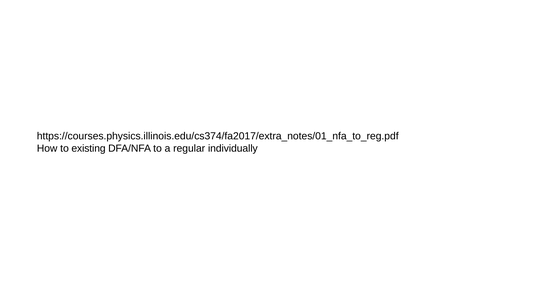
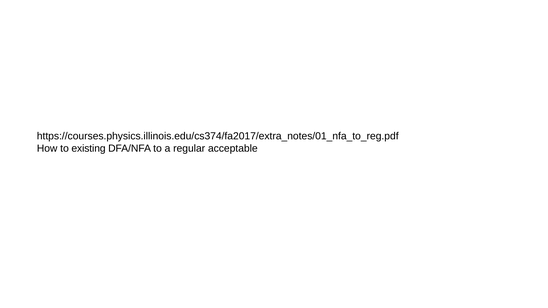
individually: individually -> acceptable (233, 148)
